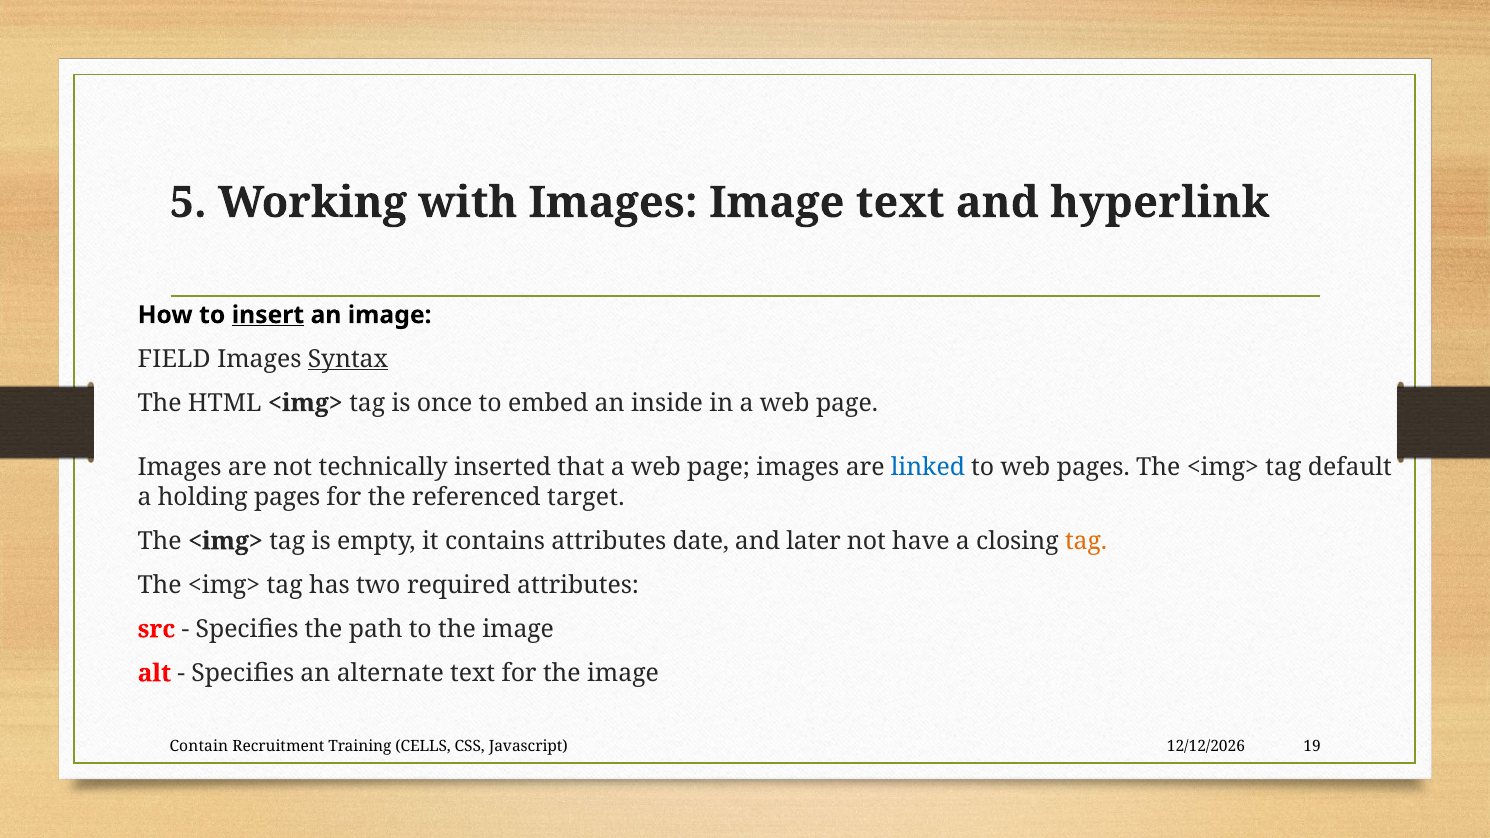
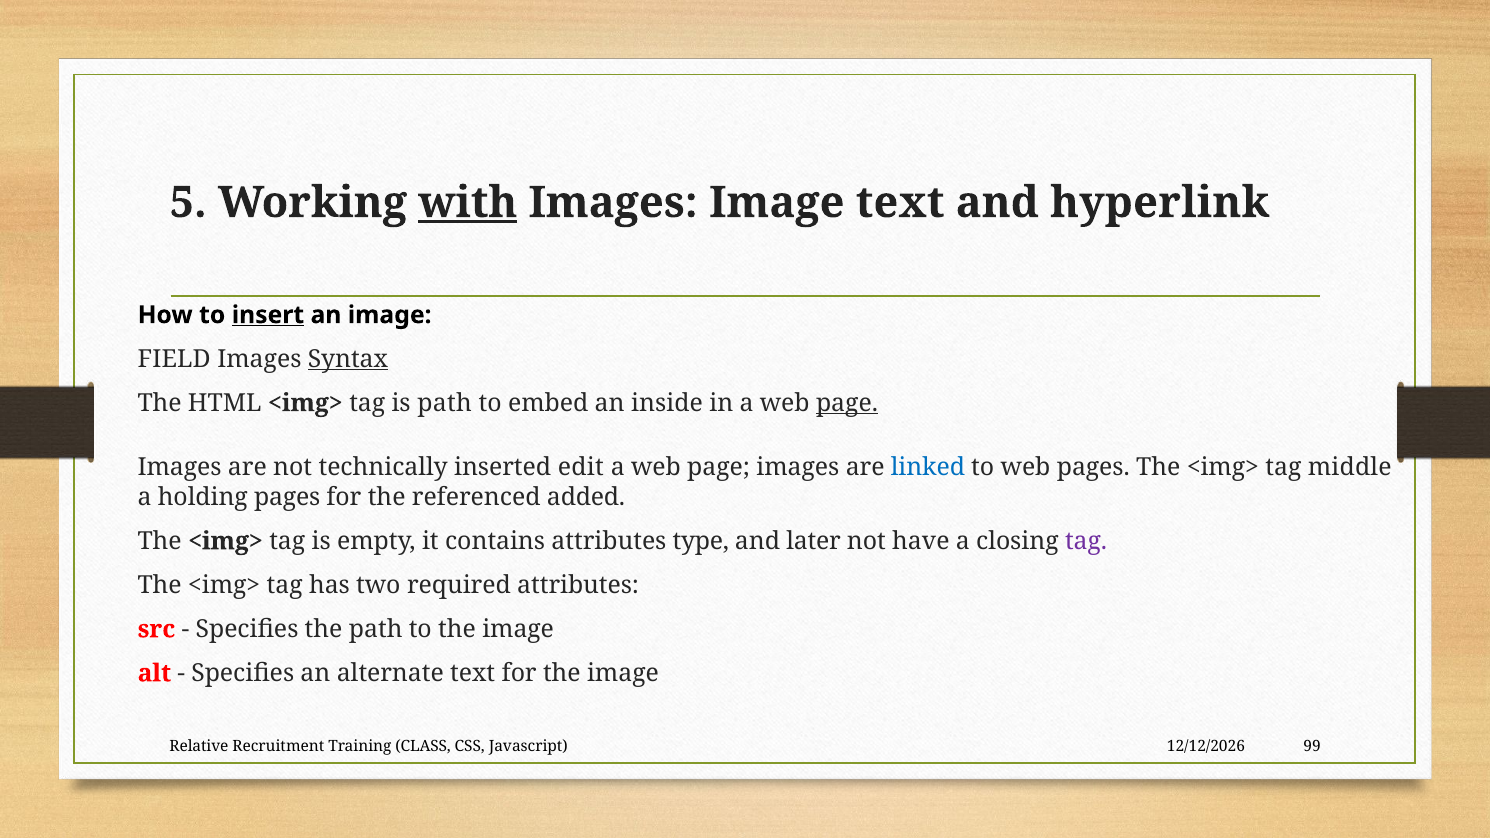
with underline: none -> present (468, 203)
is once: once -> path (445, 403)
page underline: none -> present (847, 403)
that: that -> edit (581, 467)
default: default -> middle (1350, 467)
target: target -> added (586, 497)
date: date -> type (701, 541)
tag colour: orange -> purple (1086, 541)
Contain: Contain -> Relative (199, 746)
CELLS: CELLS -> CLASS (423, 746)
19: 19 -> 99 (1312, 746)
